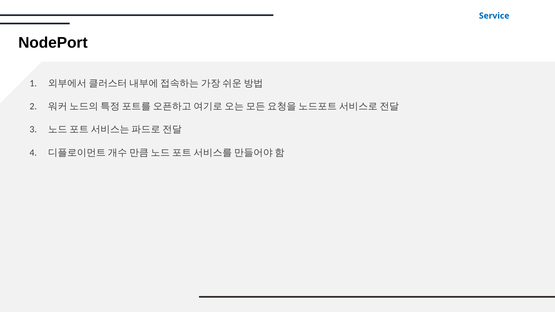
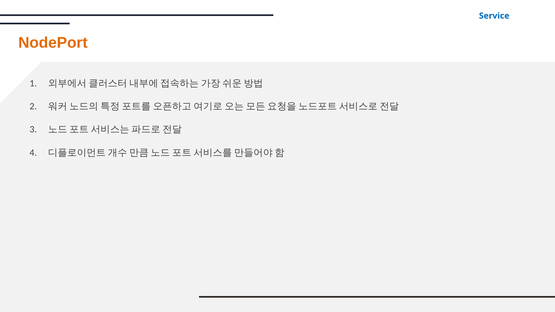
NodePort colour: black -> orange (53, 43)
